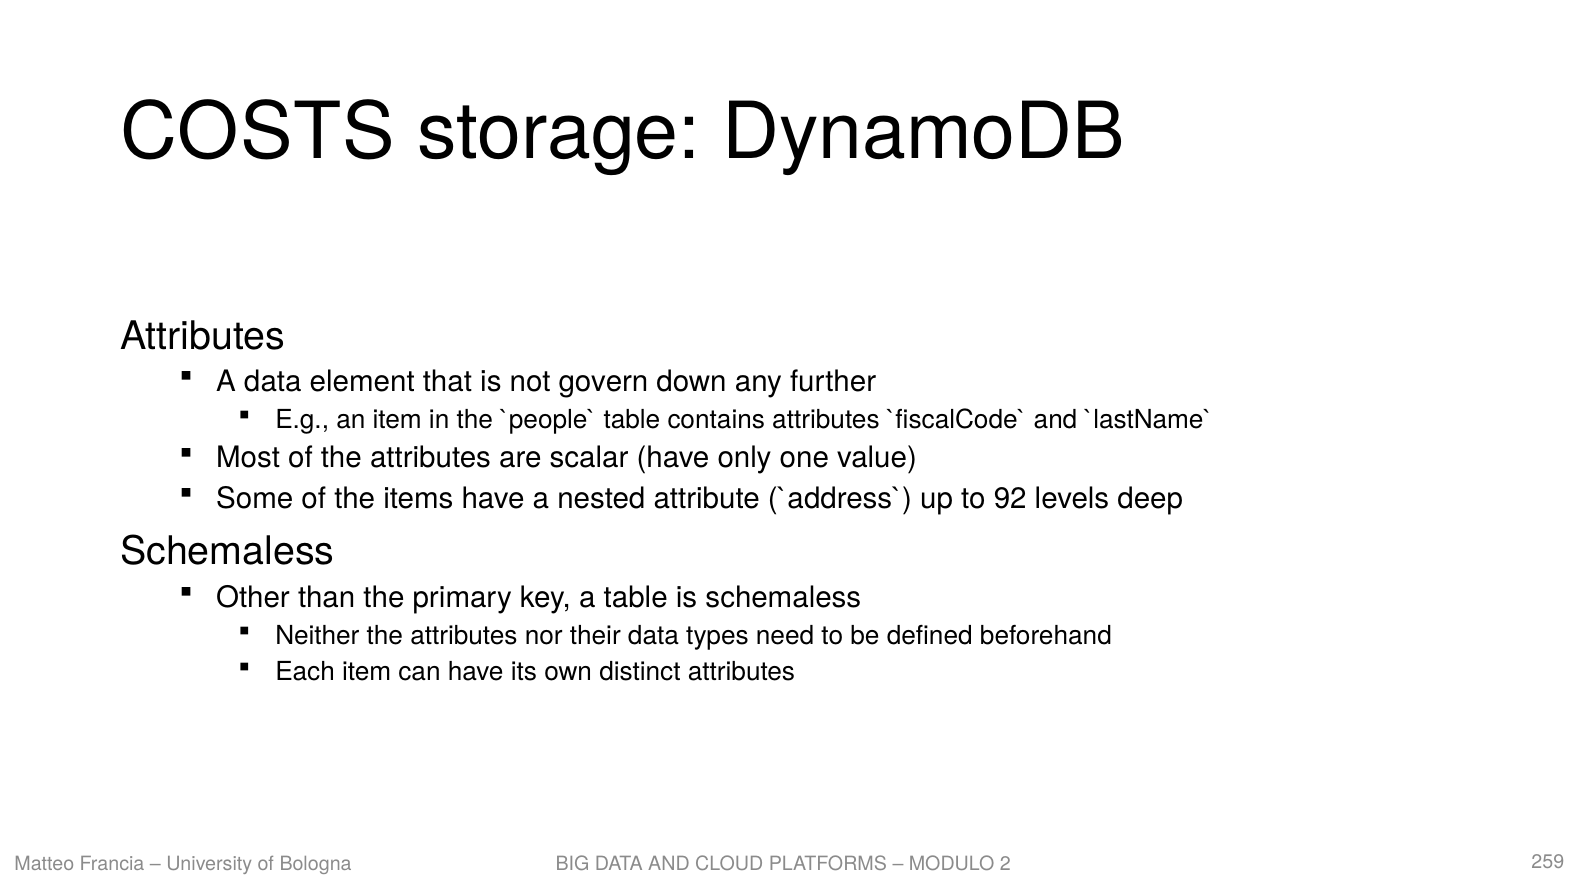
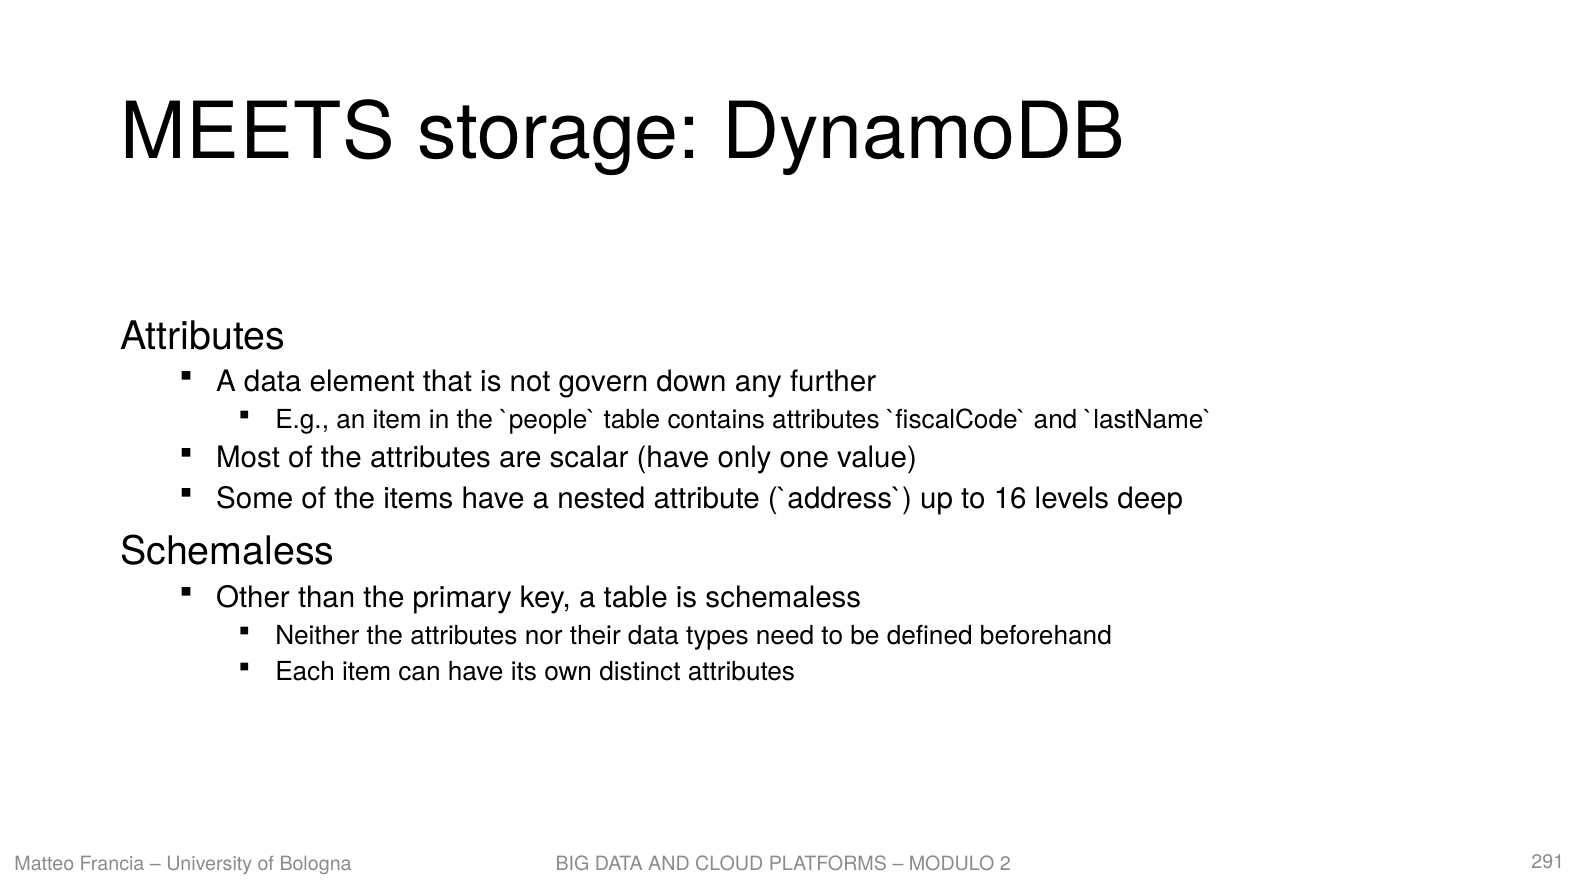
COSTS: COSTS -> MEETS (258, 132)
92: 92 -> 16 (1010, 499)
259: 259 -> 291 (1548, 862)
